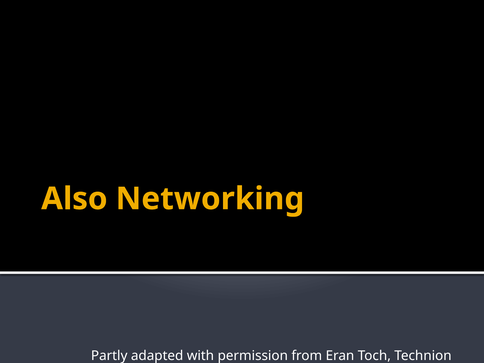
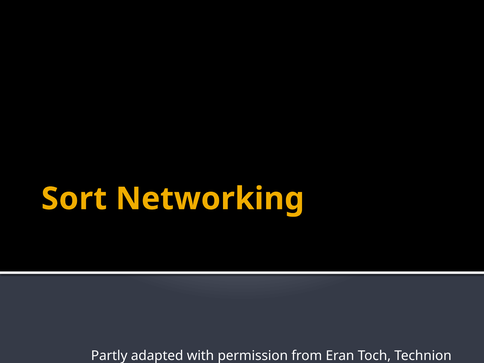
Also: Also -> Sort (74, 199)
